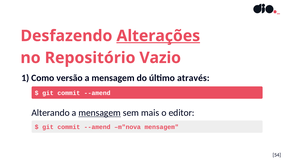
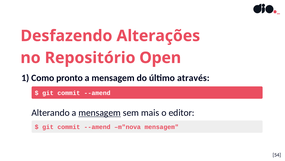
Alterações underline: present -> none (158, 36)
Vazio: Vazio -> Open (160, 58)
versão: versão -> pronto (70, 78)
